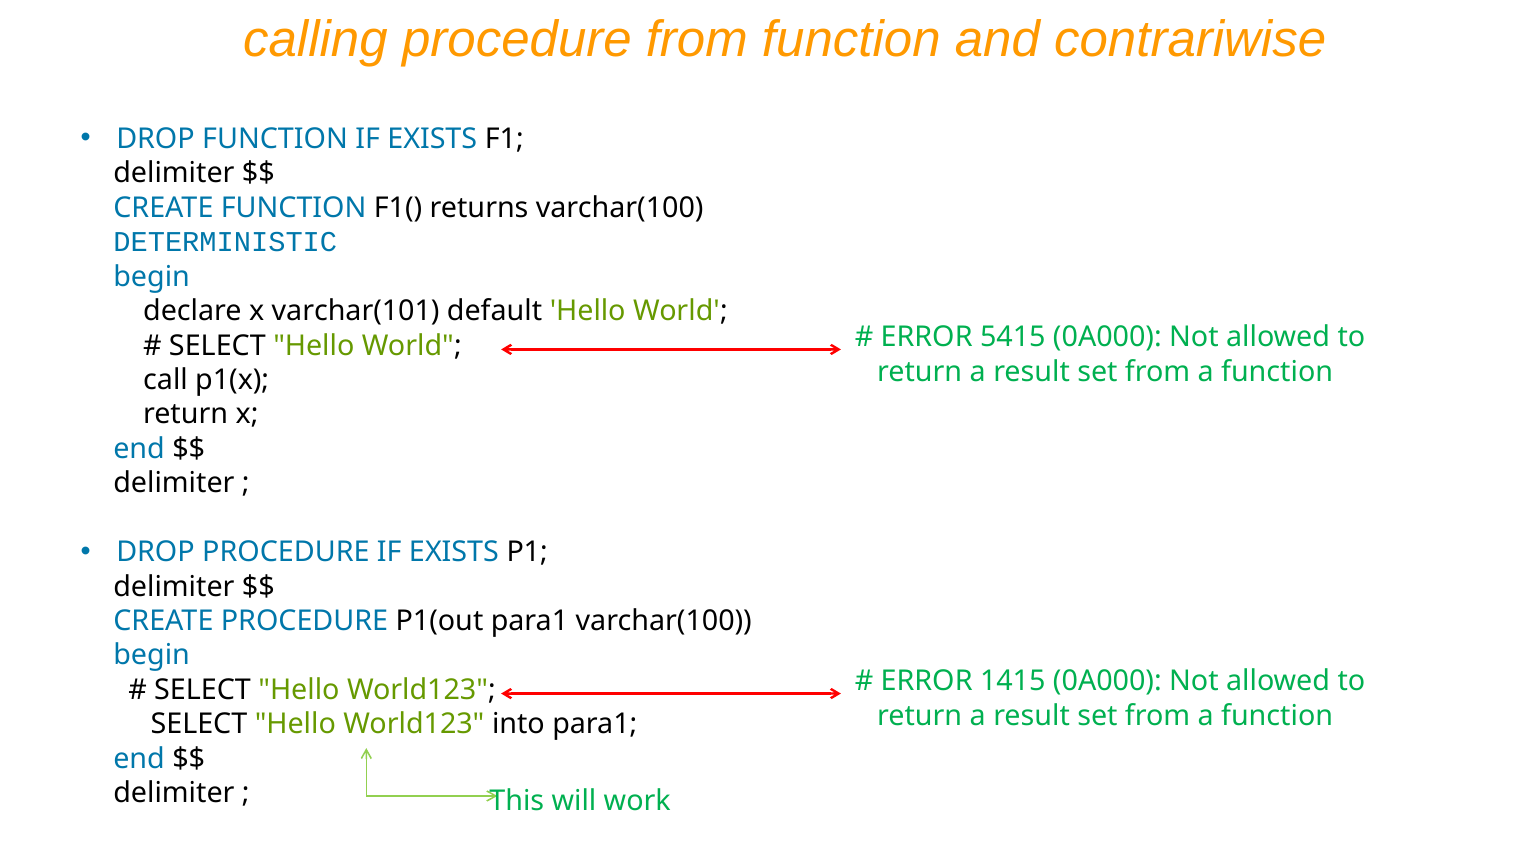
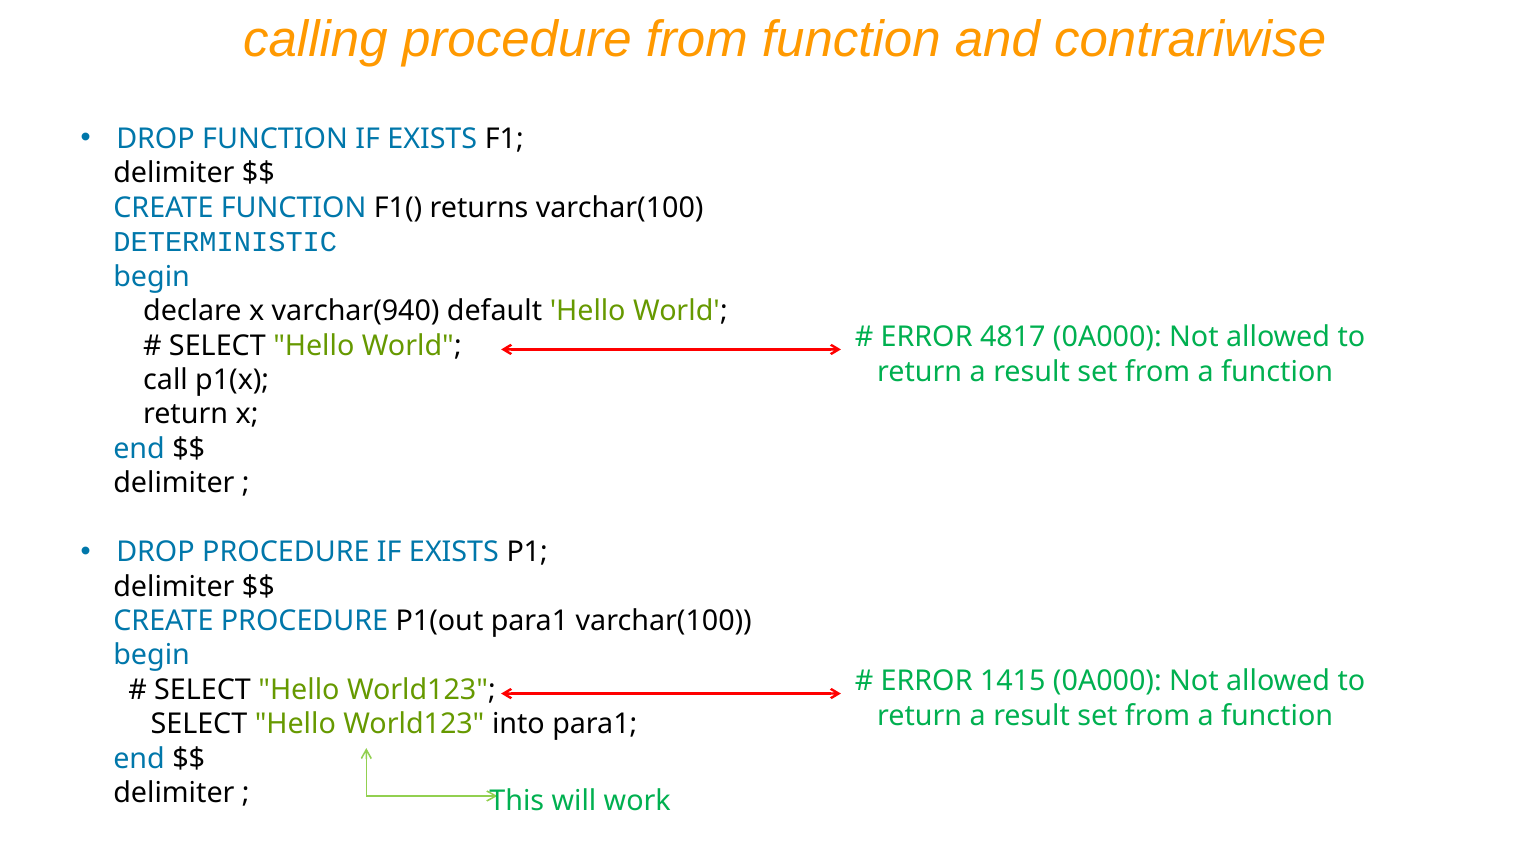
varchar(101: varchar(101 -> varchar(940 (356, 311)
5415: 5415 -> 4817 (1013, 337)
